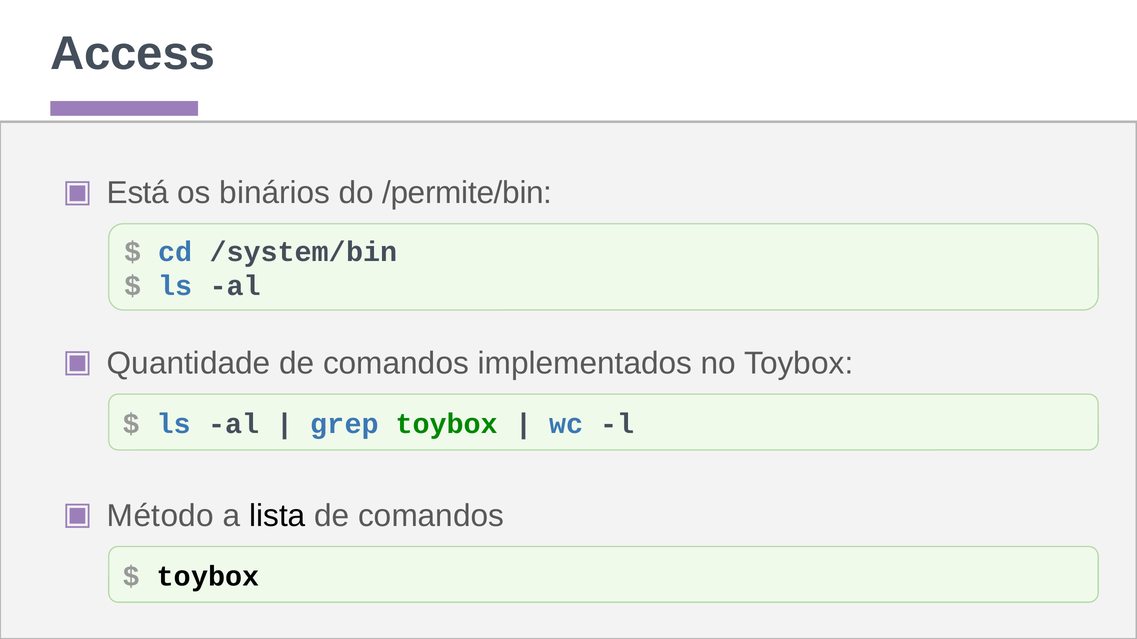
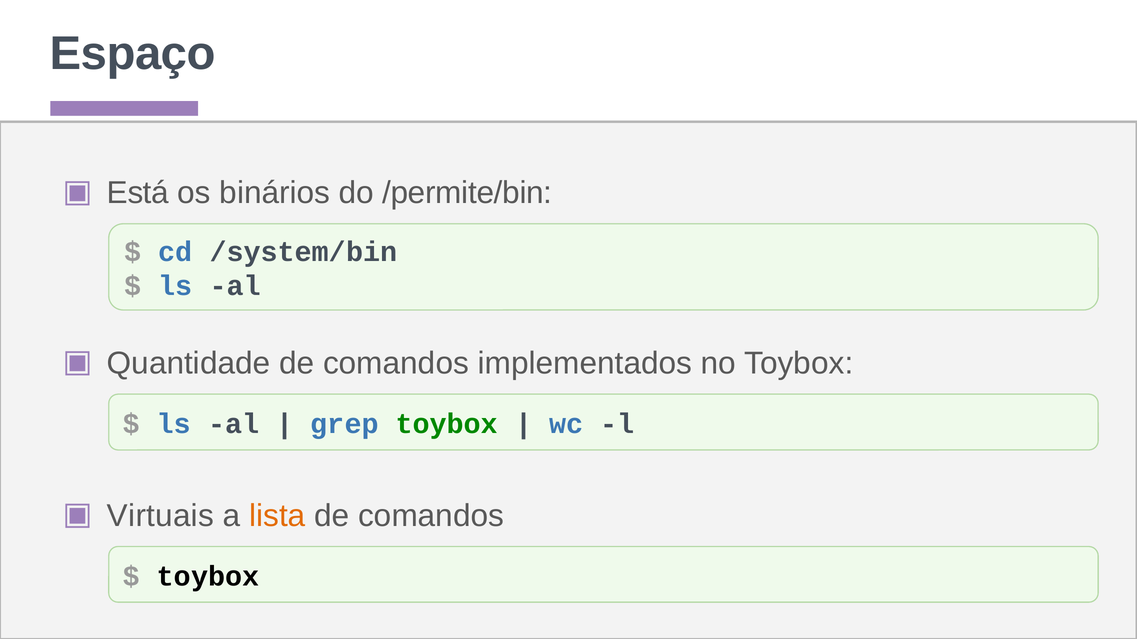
Access: Access -> Espaço (133, 54)
Método: Método -> Virtuais (160, 516)
lista colour: black -> orange (277, 516)
